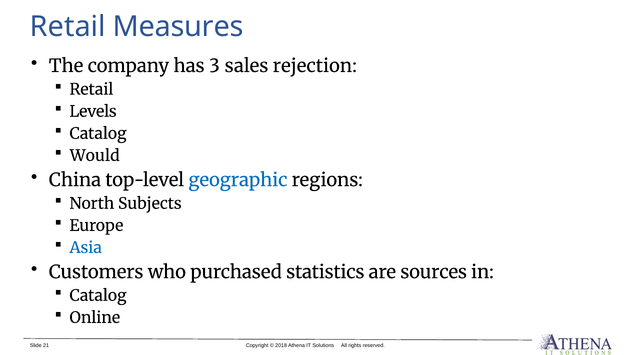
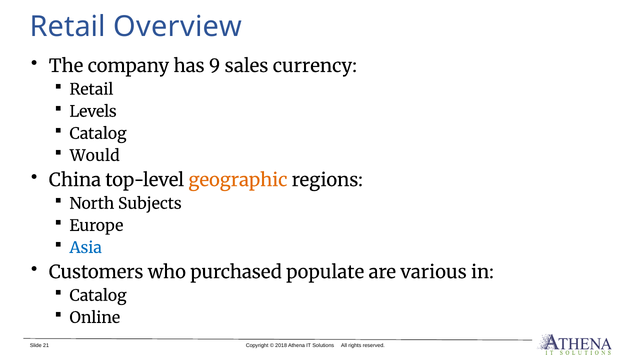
Measures: Measures -> Overview (178, 27)
3: 3 -> 9 (215, 66)
rejection: rejection -> currency (315, 66)
geographic colour: blue -> orange (238, 180)
statistics: statistics -> populate (325, 272)
sources: sources -> various (434, 272)
